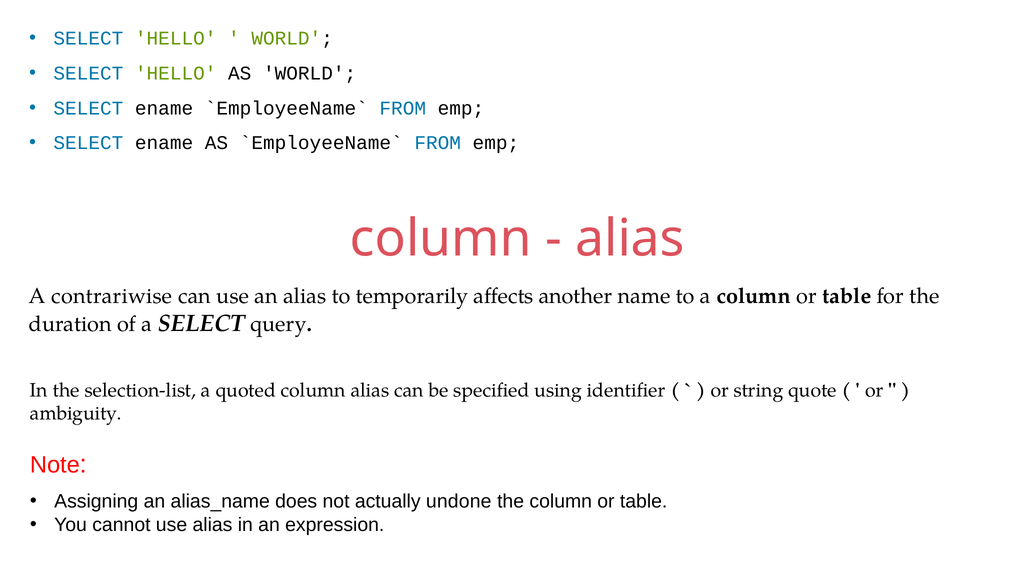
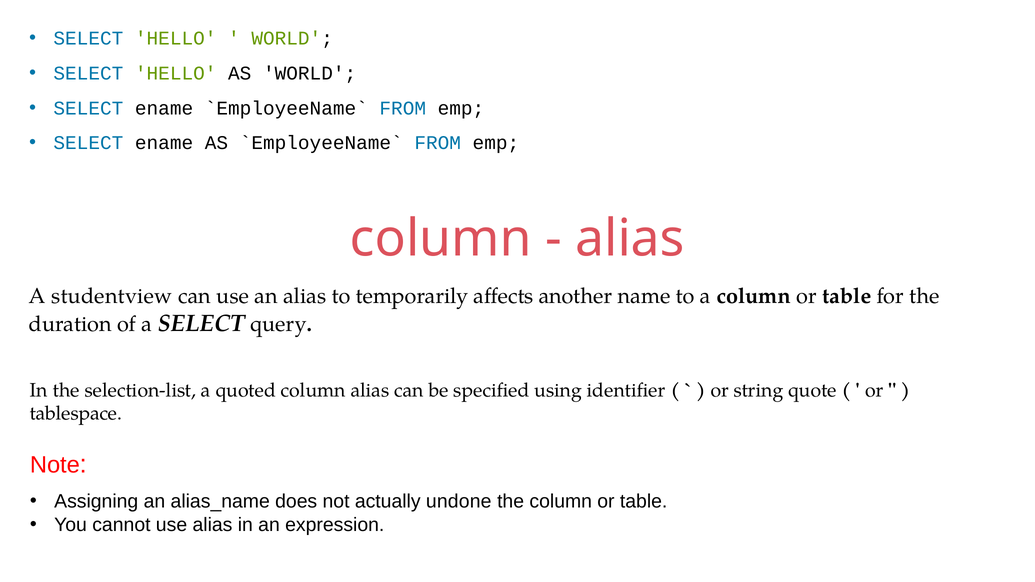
contrariwise: contrariwise -> studentview (112, 296)
ambiguity: ambiguity -> tablespace (76, 414)
